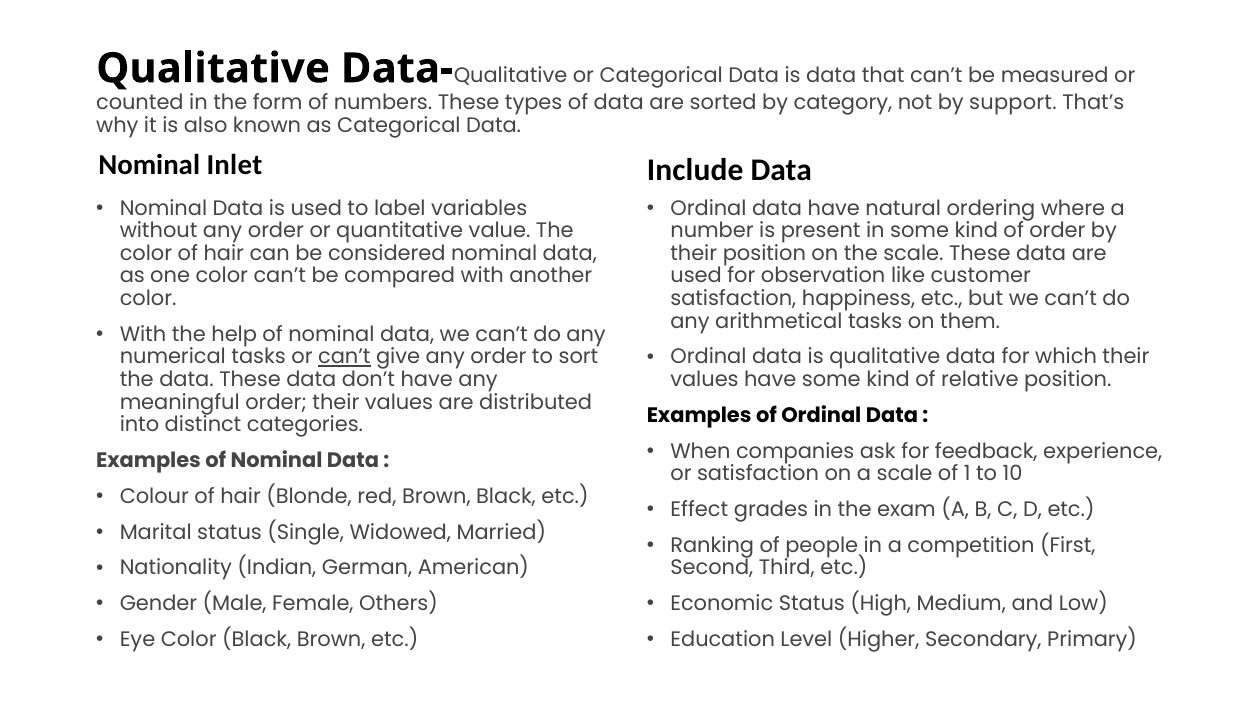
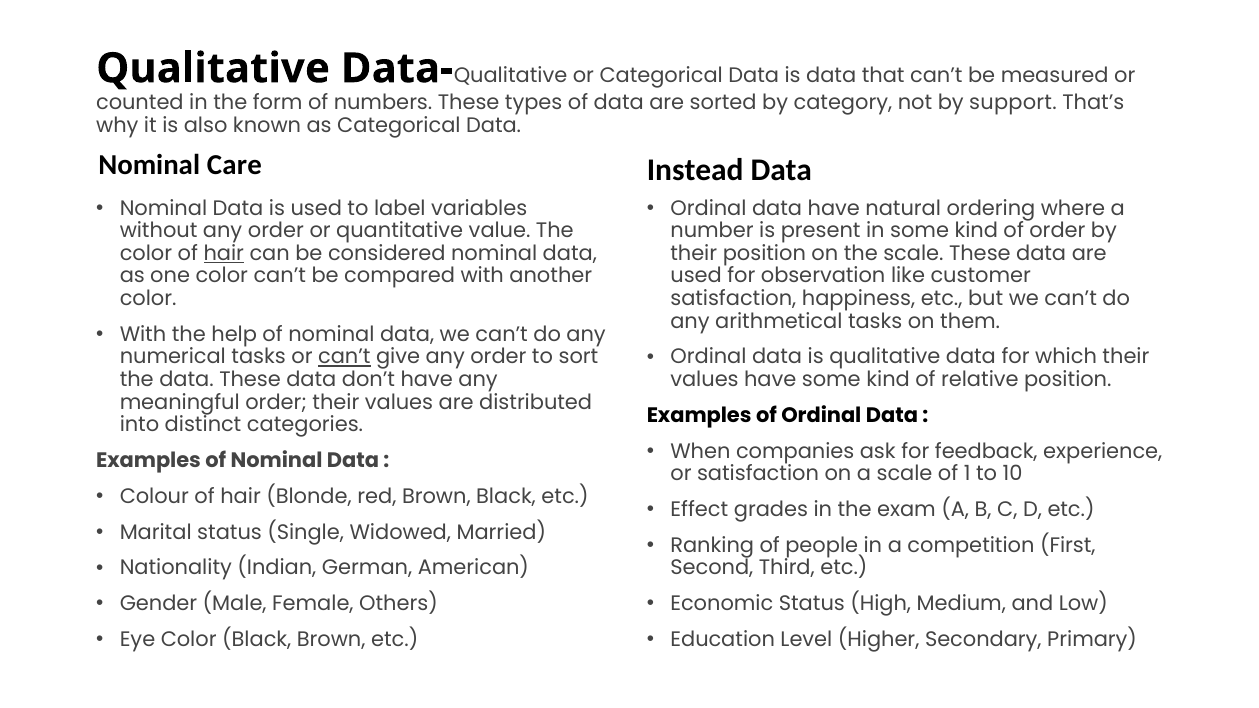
Inlet: Inlet -> Care (234, 165)
Include: Include -> Instead (695, 170)
hair underline: none -> present (224, 253)
